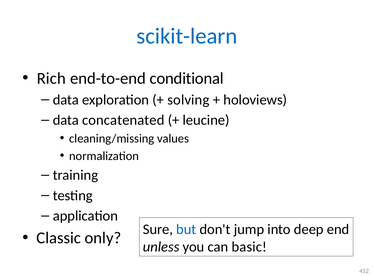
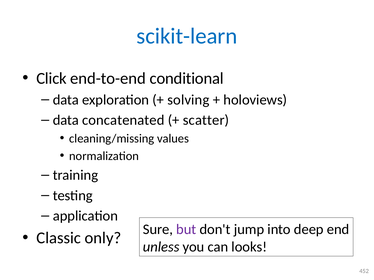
Rich: Rich -> Click (51, 78)
leucine: leucine -> scatter (206, 120)
but colour: blue -> purple (186, 230)
basic: basic -> looks (249, 247)
